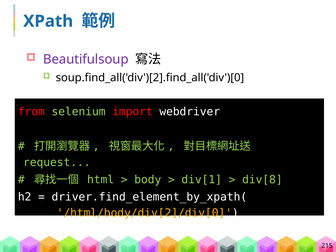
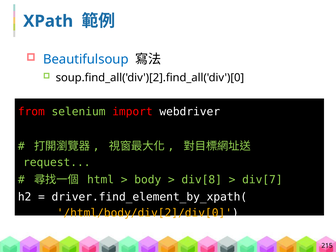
Beautifulsoup colour: purple -> blue (86, 59)
div[1: div[1 -> div[8 (202, 180)
div[8: div[8 -> div[7 (262, 180)
